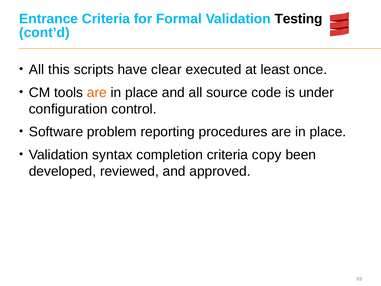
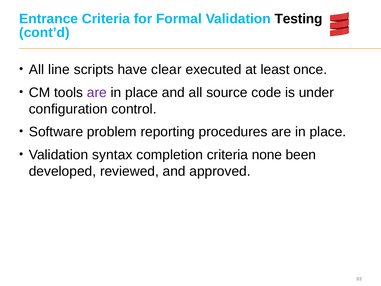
this: this -> line (59, 70)
are colour: orange -> purple (97, 92)
copy: copy -> none (267, 155)
